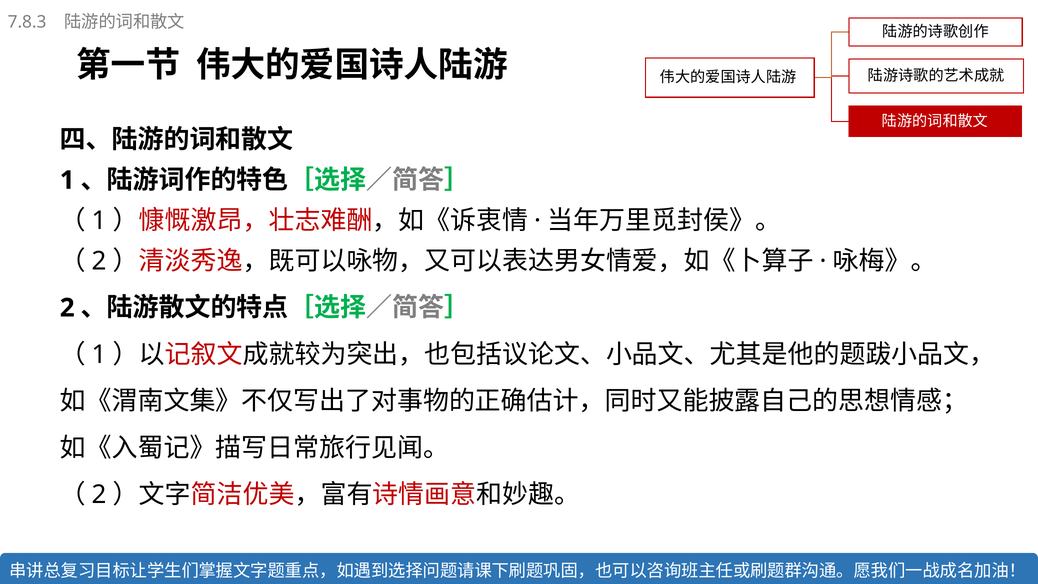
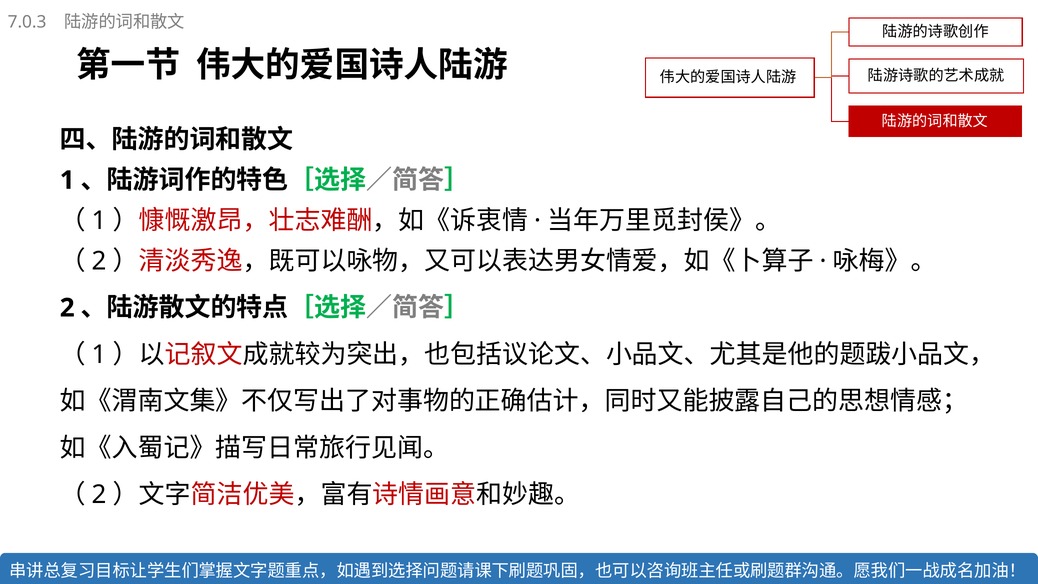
7.8.3: 7.8.3 -> 7.0.3 (27, 22)
